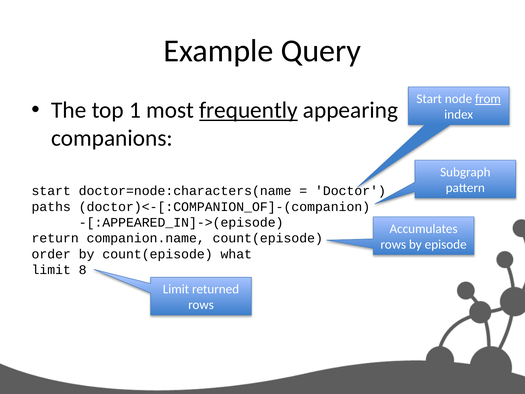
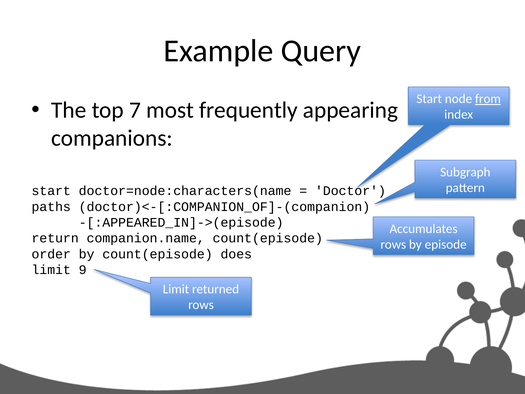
1: 1 -> 7 (135, 110)
frequently underline: present -> none (248, 110)
what: what -> does (236, 254)
8: 8 -> 9 (83, 270)
